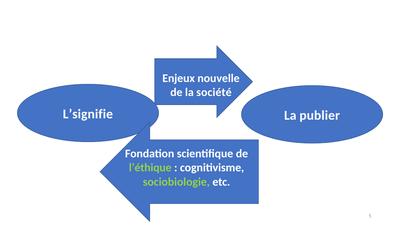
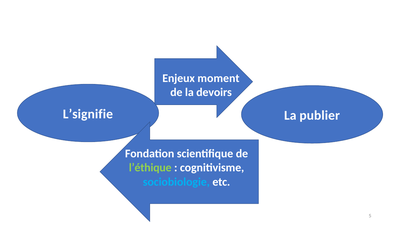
nouvelle: nouvelle -> moment (219, 78)
société: société -> devoirs (214, 92)
sociobiologie colour: light green -> light blue (176, 182)
